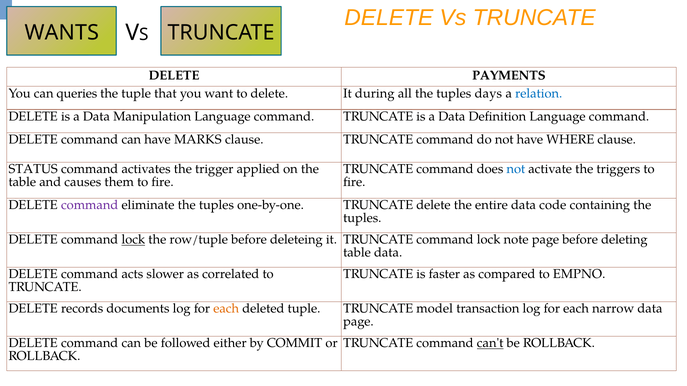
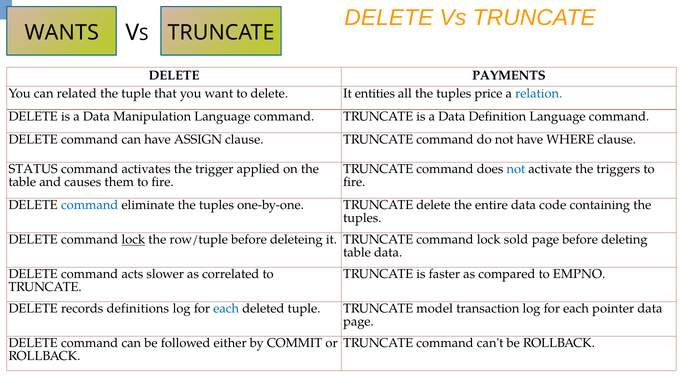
queries: queries -> related (77, 93)
during: during -> entities (375, 93)
days: days -> price (488, 93)
MARKS: MARKS -> ASSIGN (198, 140)
command colour: purple -> blue (90, 205)
note: note -> sold (516, 240)
documents: documents -> definitions (138, 309)
each colour: orange -> blue (226, 309)
narrow: narrow -> pointer (613, 309)
can't underline: present -> none (490, 344)
